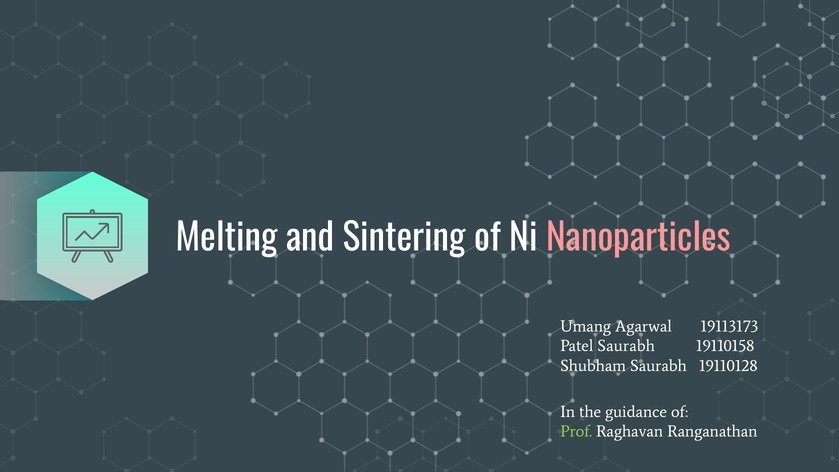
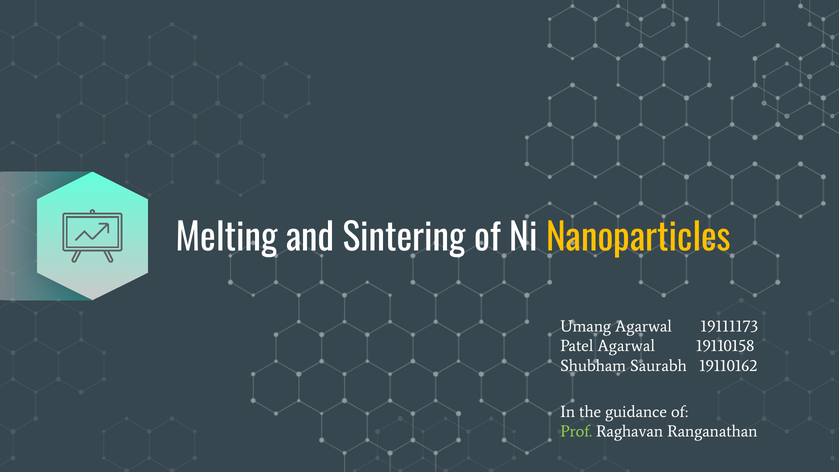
Nanoparticles colour: pink -> yellow (639, 239)
19113173: 19113173 -> 19111173 (729, 326)
Patel Saurabh: Saurabh -> Agarwal (626, 346)
19110128: 19110128 -> 19110162 (728, 366)
